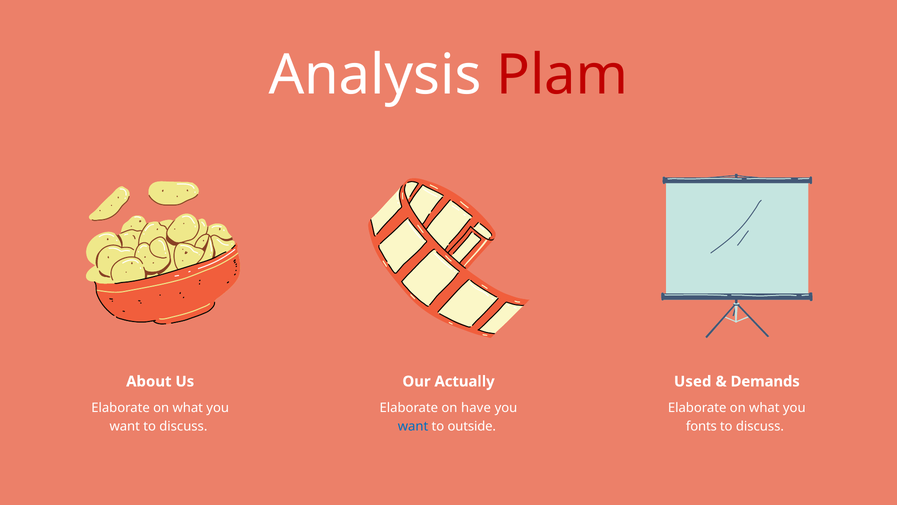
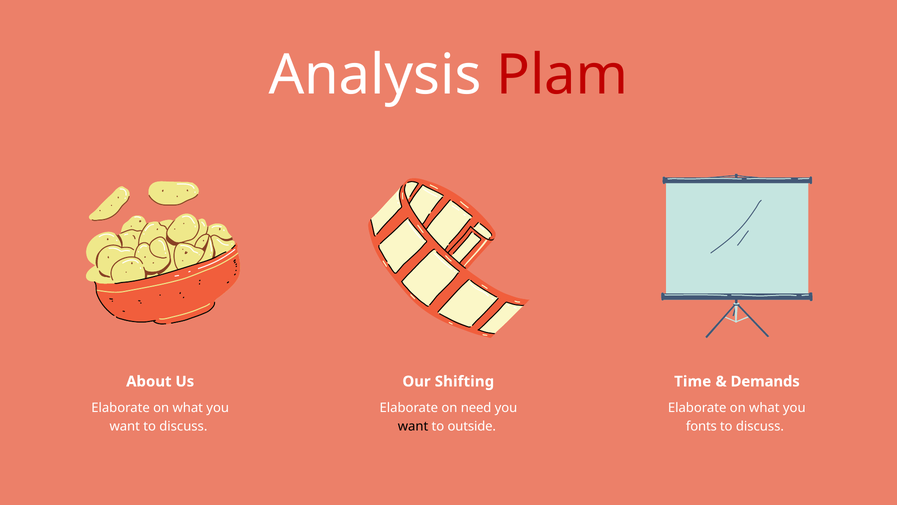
Actually: Actually -> Shifting (464, 381)
Used: Used -> Time (693, 381)
have: have -> need (476, 408)
want colour: blue -> black (413, 426)
